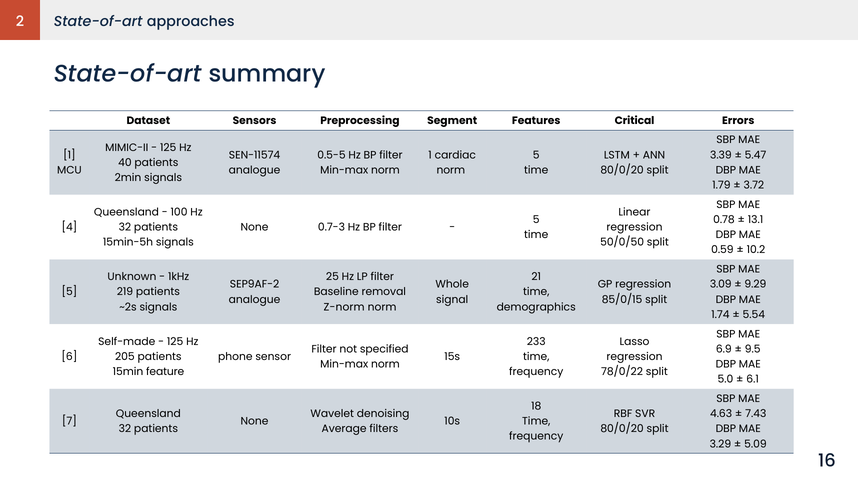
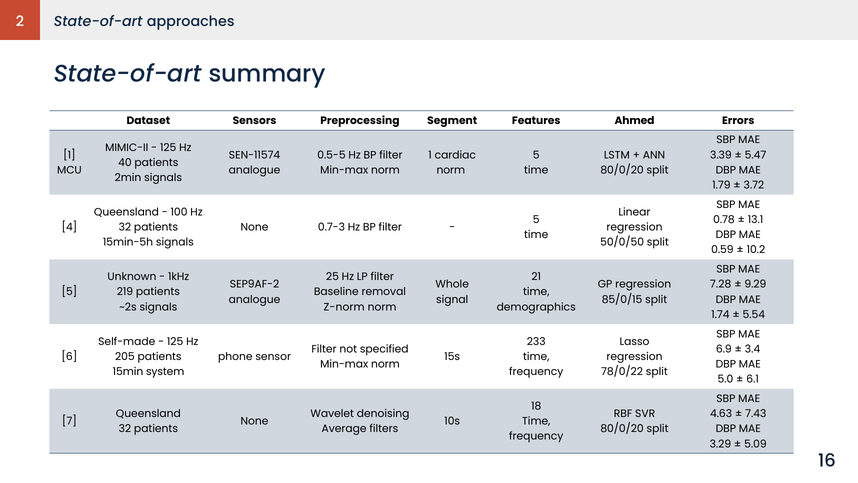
Critical: Critical -> Ahmed (635, 120)
3.09: 3.09 -> 7.28 (721, 284)
9.5: 9.5 -> 3.4 (753, 349)
feature: feature -> system (165, 371)
